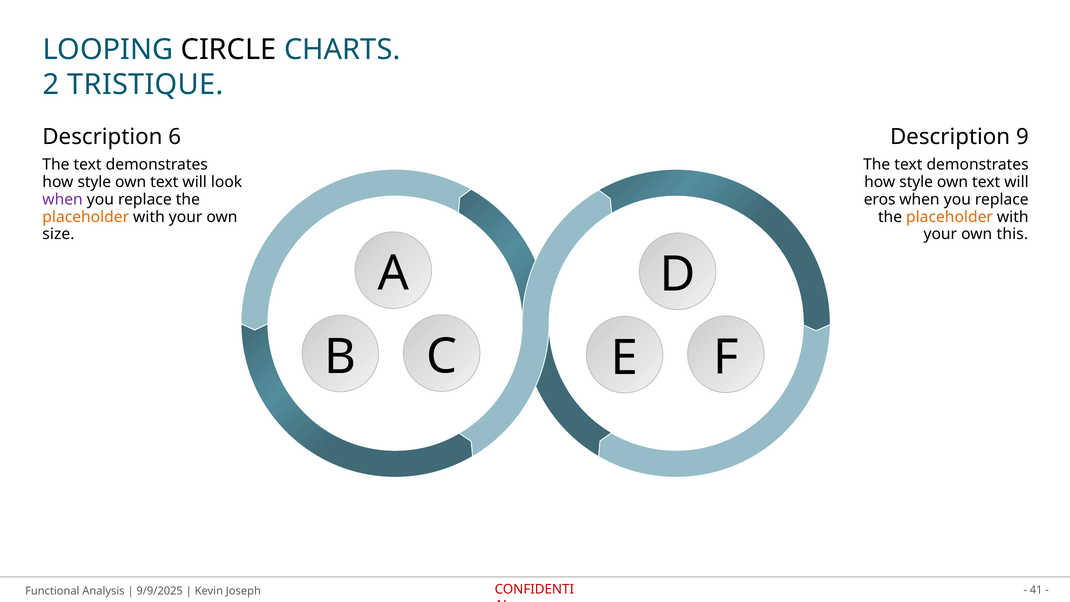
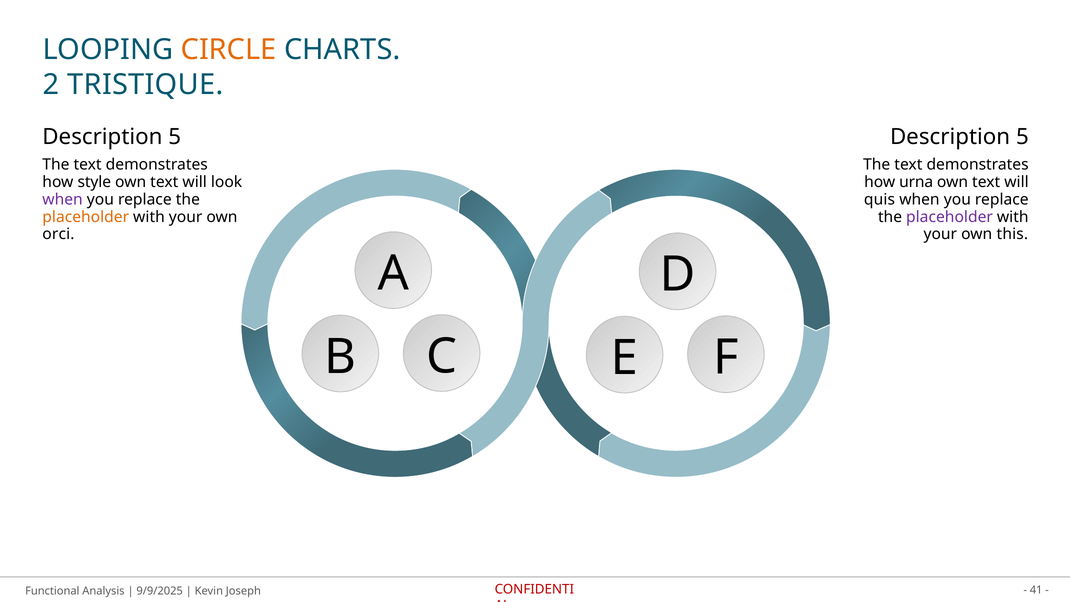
CIRCLE colour: black -> orange (229, 50)
6: 6 -> 5 (175, 137)
9: 9 -> 5 (1022, 137)
style: style -> urna (916, 182)
eros: eros -> quis (880, 199)
placeholder colour: orange -> purple (950, 217)
size: size -> orci (58, 234)
